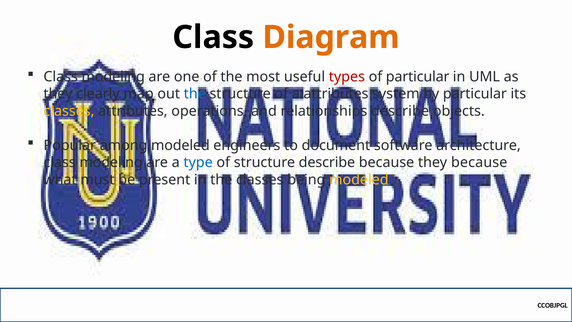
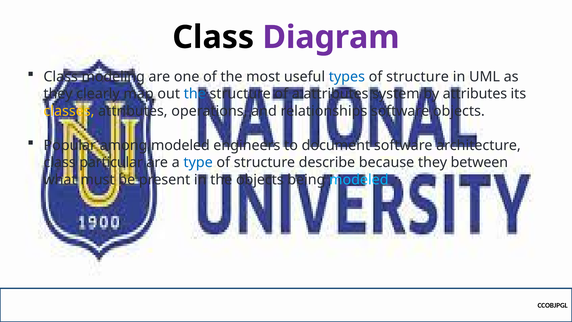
Diagram colour: orange -> purple (331, 37)
types colour: red -> blue (347, 77)
particular: particular -> structure (418, 77)
by particular: particular -> attributes (475, 94)
relationships describe: describe -> software (400, 111)
modeling: modeling -> particular (111, 162)
they because: because -> between (479, 162)
the classes: classes -> objects (260, 180)
modeled colour: yellow -> light blue (359, 180)
